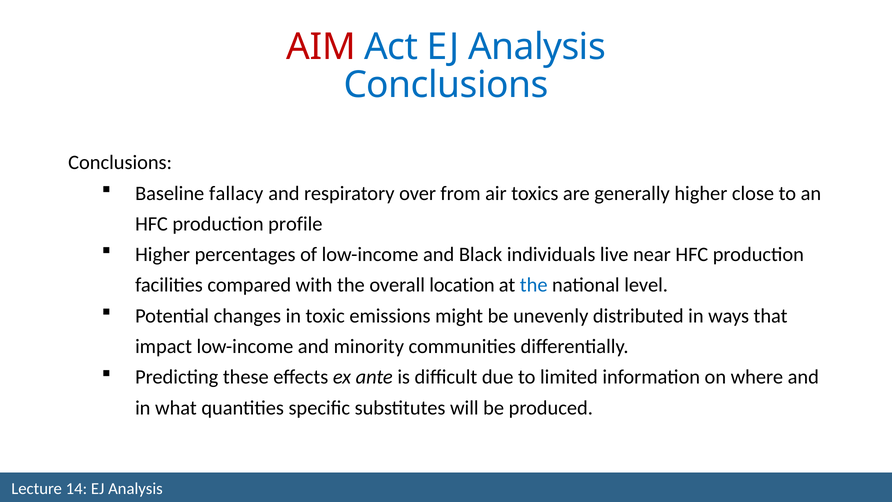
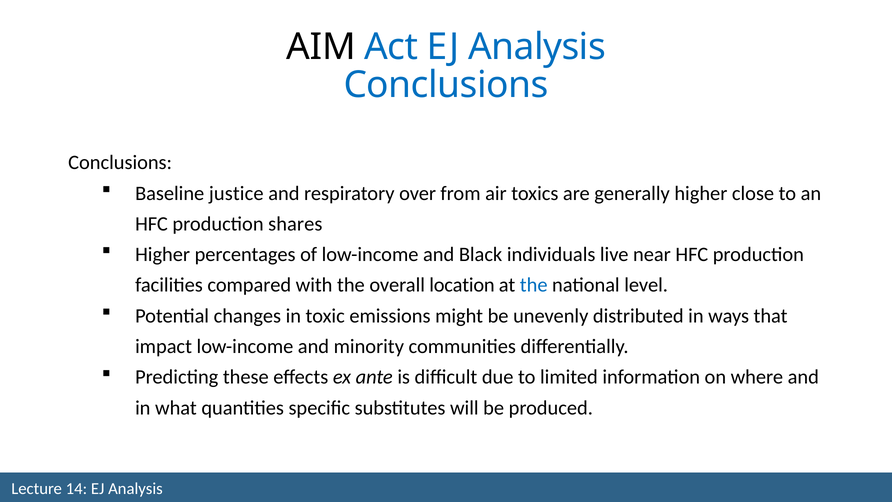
AIM colour: red -> black (321, 47)
fallacy: fallacy -> justice (236, 193)
profile: profile -> shares (295, 224)
